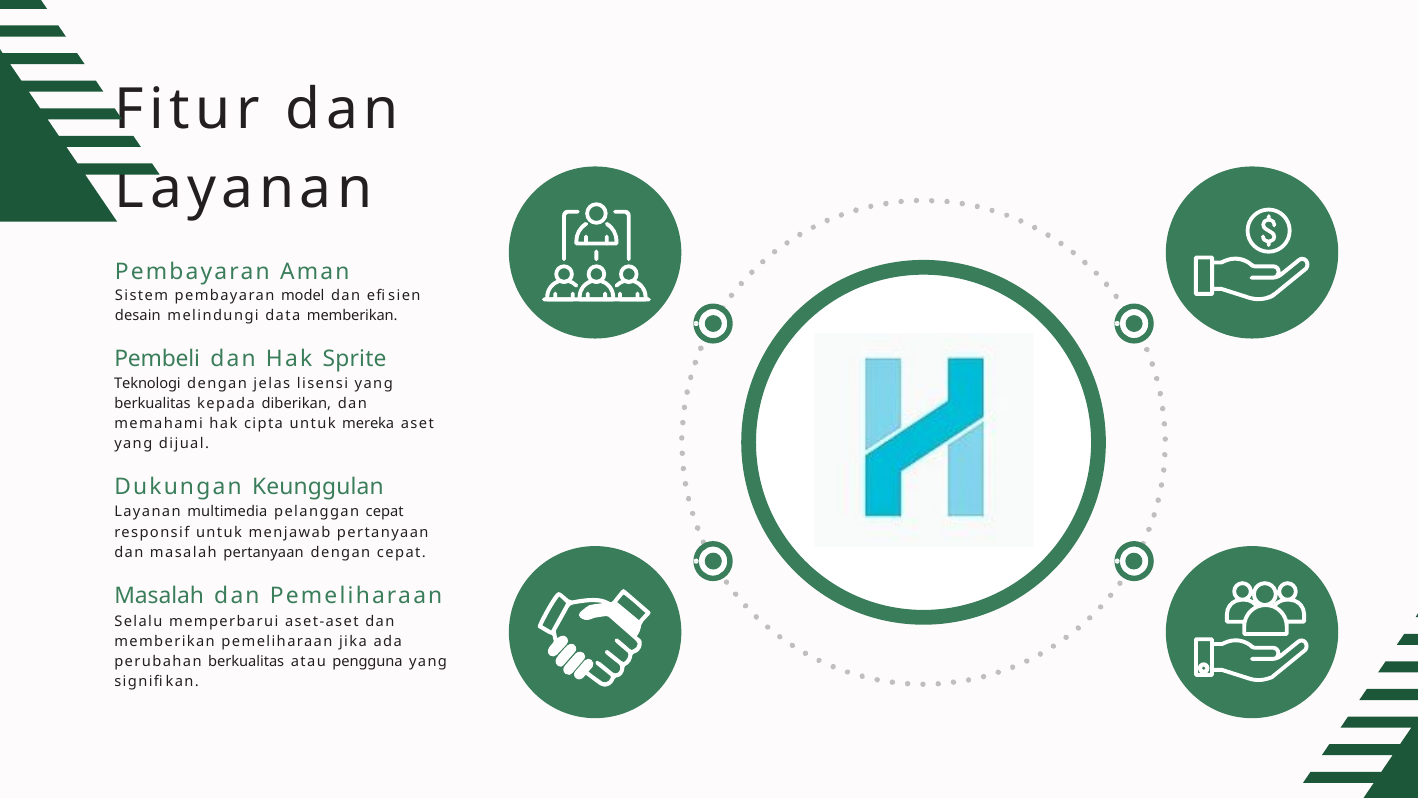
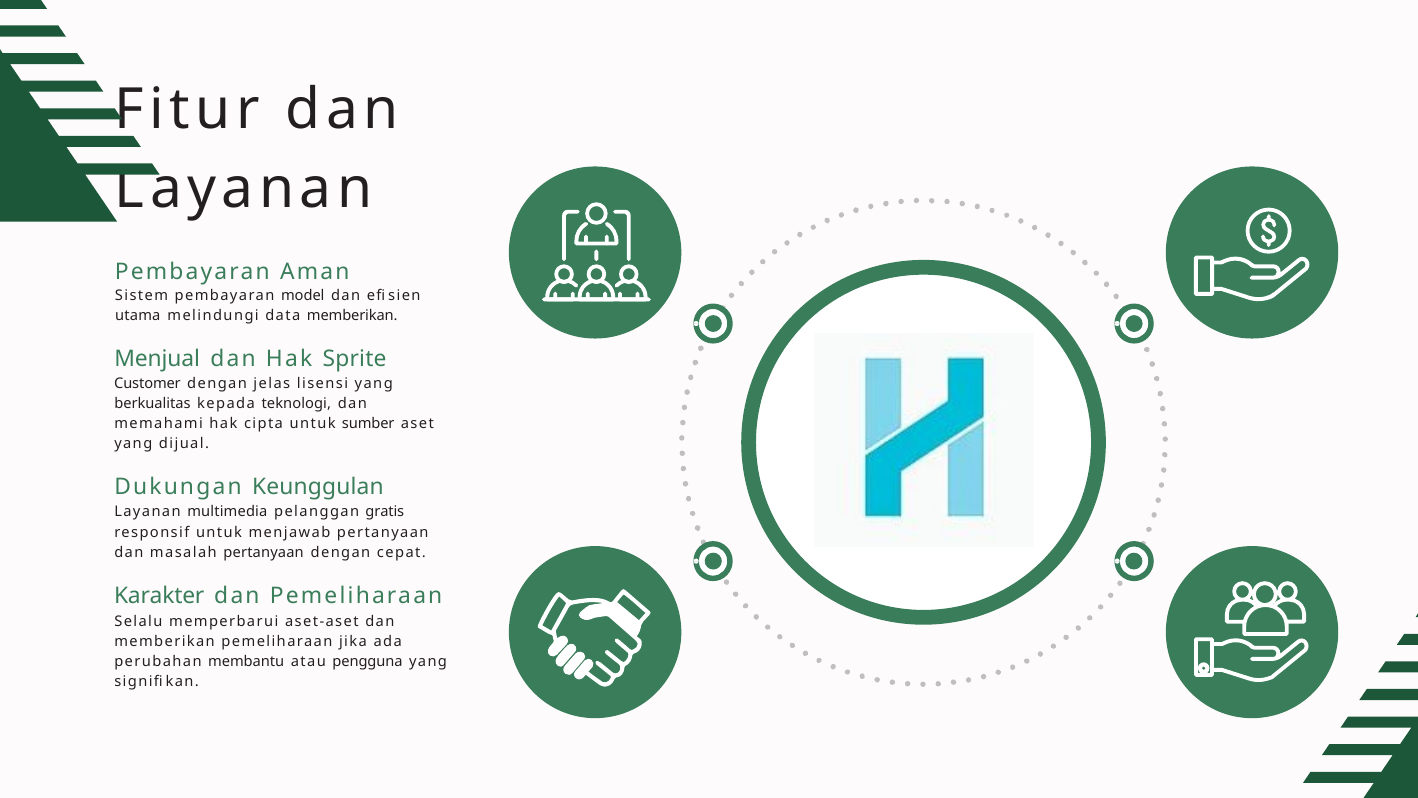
desain: desain -> utama (138, 315)
Pembeli: Pembeli -> Menjual (157, 359)
Teknologi: Teknologi -> Customer (147, 383)
diberikan: diberikan -> teknologi (296, 403)
mereka: mereka -> sumber (368, 423)
pelanggan cepat: cepat -> gratis (385, 512)
Masalah: Masalah -> Karakter (159, 596)
perubahan berkualitas: berkualitas -> membantu (246, 661)
